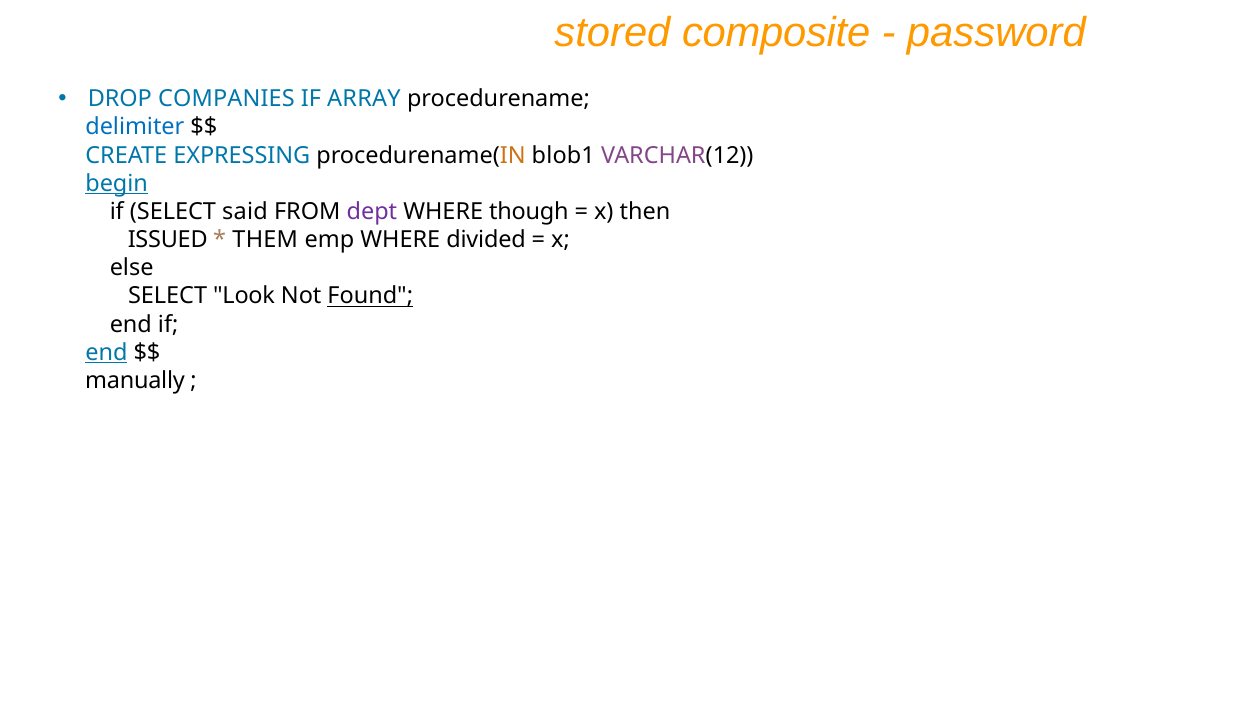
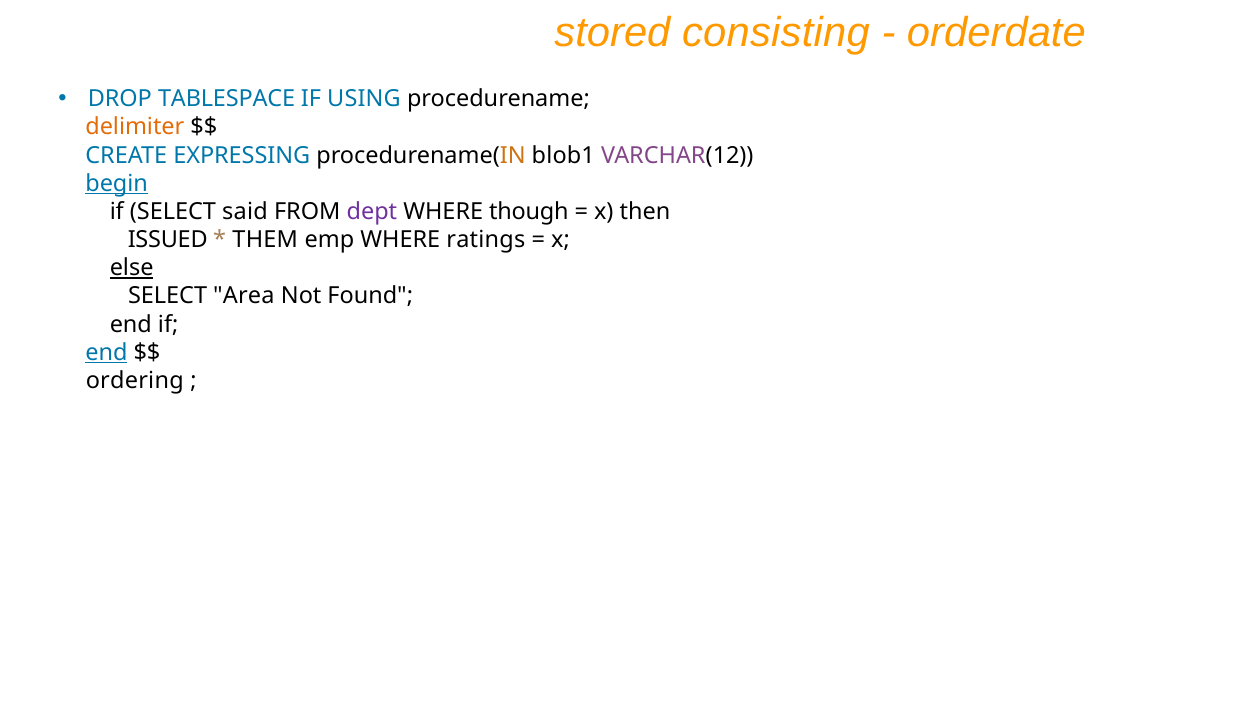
composite: composite -> consisting (776, 33)
password: password -> orderdate (996, 33)
COMPANIES: COMPANIES -> TABLESPACE (227, 99)
ARRAY: ARRAY -> USING (364, 99)
delimiter colour: blue -> orange (135, 127)
divided: divided -> ratings (486, 240)
else underline: none -> present (132, 268)
Look: Look -> Area (244, 296)
Found underline: present -> none (370, 296)
manually: manually -> ordering (135, 381)
